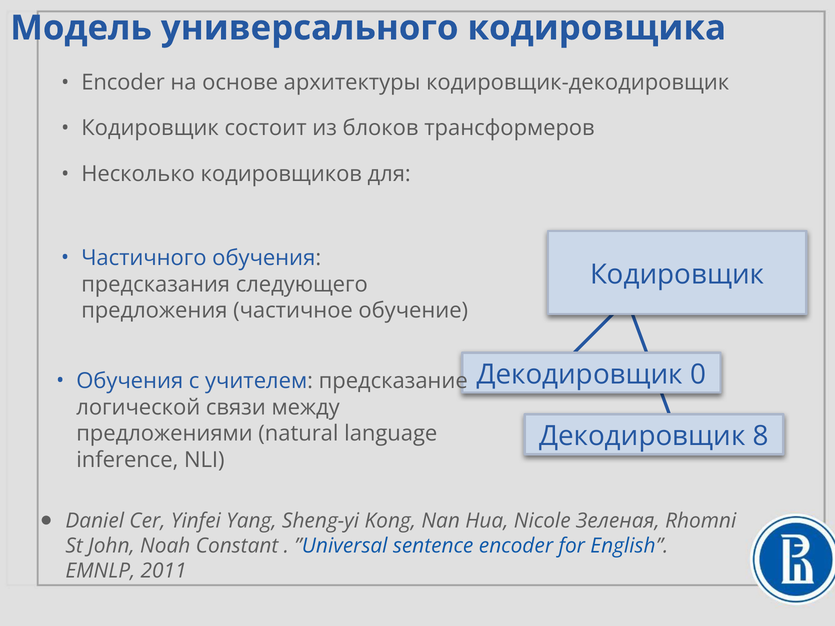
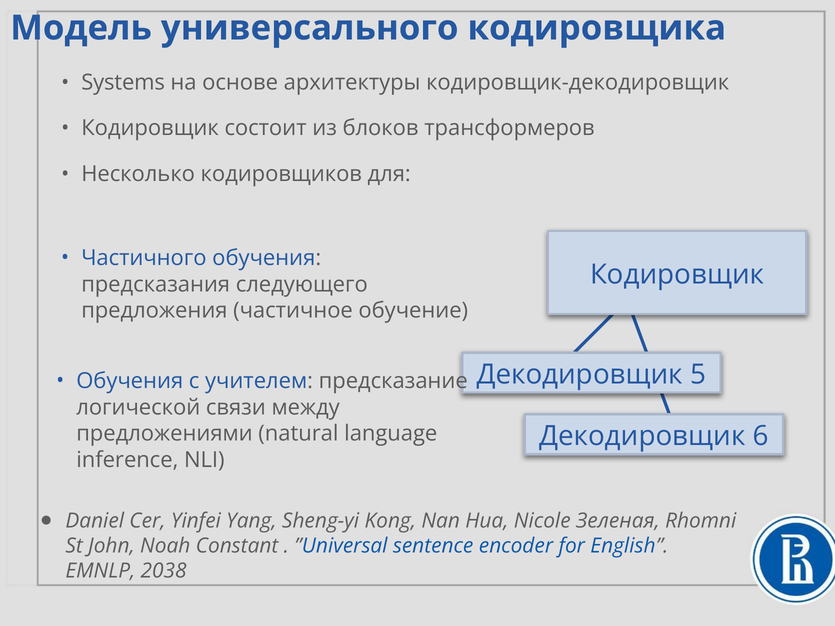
Encoder: Encoder -> Systems (123, 83)
0: 0 -> 5 (698, 375)
8: 8 -> 6 (761, 436)
2011: 2011 -> 2038 (164, 571)
